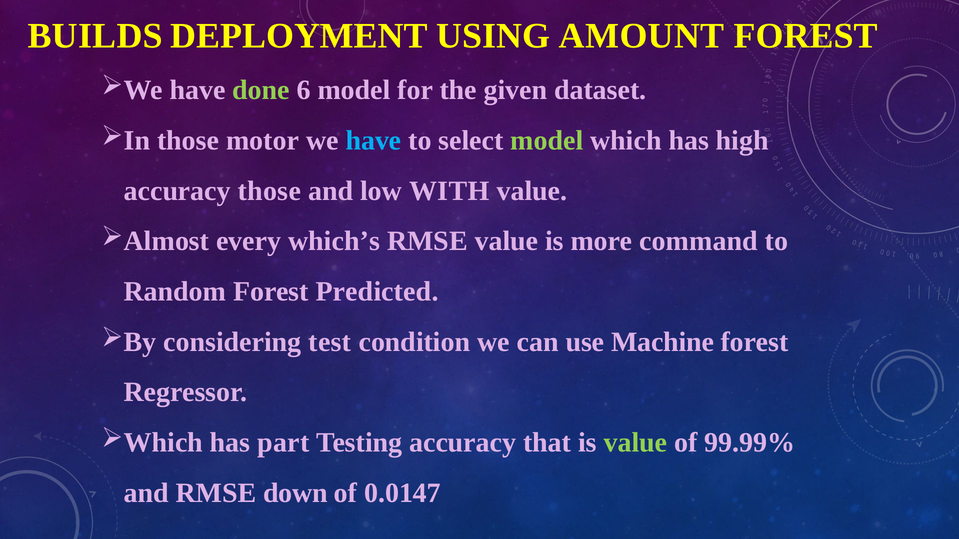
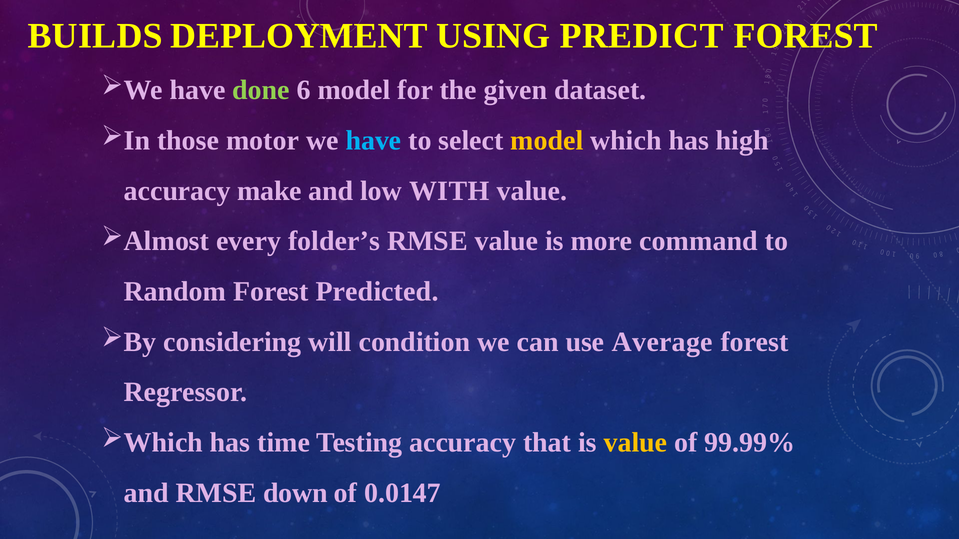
AMOUNT: AMOUNT -> PREDICT (642, 36)
model colour: light green -> yellow (547, 141)
accuracy those: those -> make (270, 191)
which’s: which’s -> folder’s (334, 241)
test: test -> will (330, 342)
Machine: Machine -> Average (662, 342)
part: part -> time (284, 443)
value colour: light green -> yellow (635, 443)
